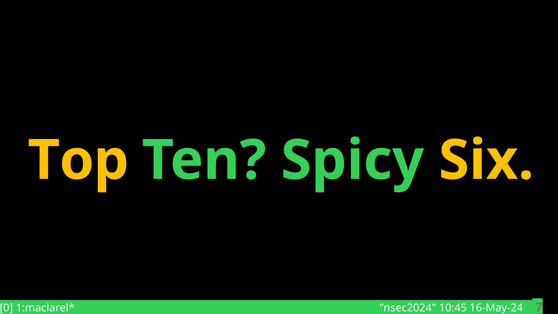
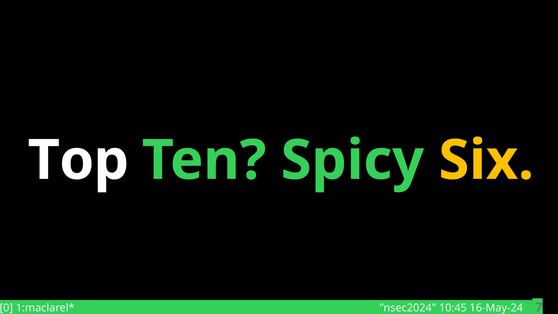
Top colour: yellow -> white (78, 160)
